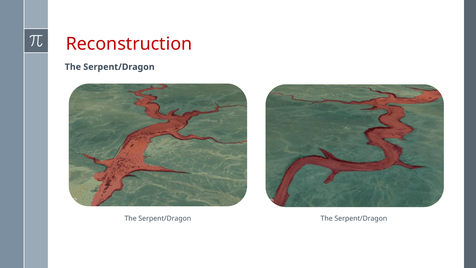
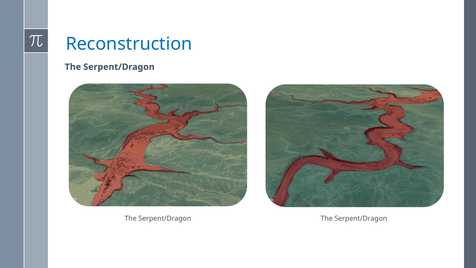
Reconstruction colour: red -> blue (129, 44)
